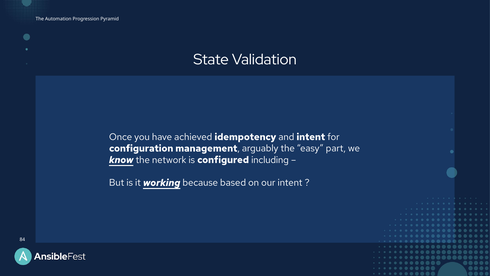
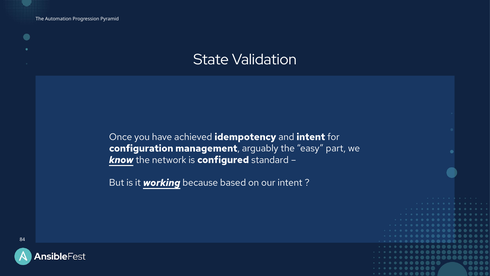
including: including -> standard (270, 160)
